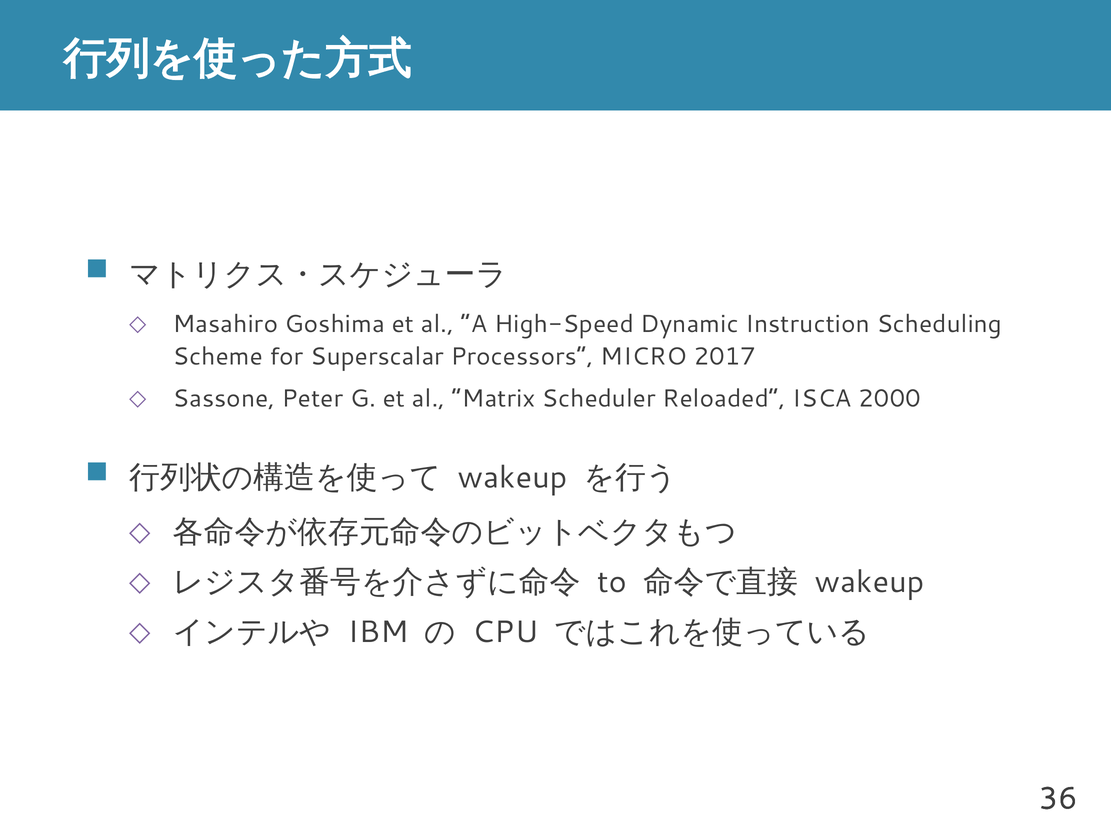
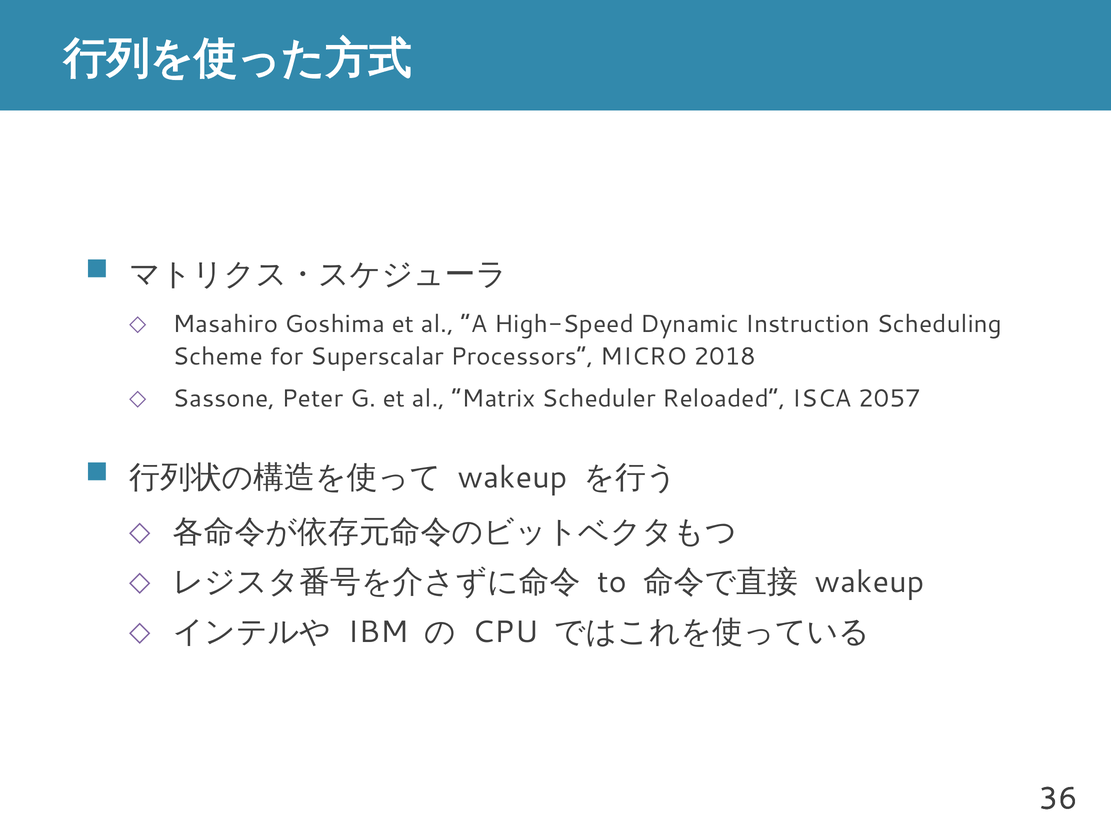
2017: 2017 -> 2018 (725, 357)
2000: 2000 -> 2057 (890, 399)
